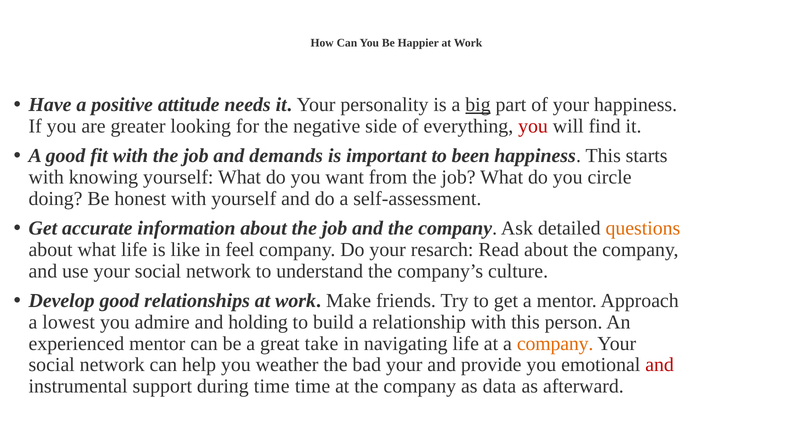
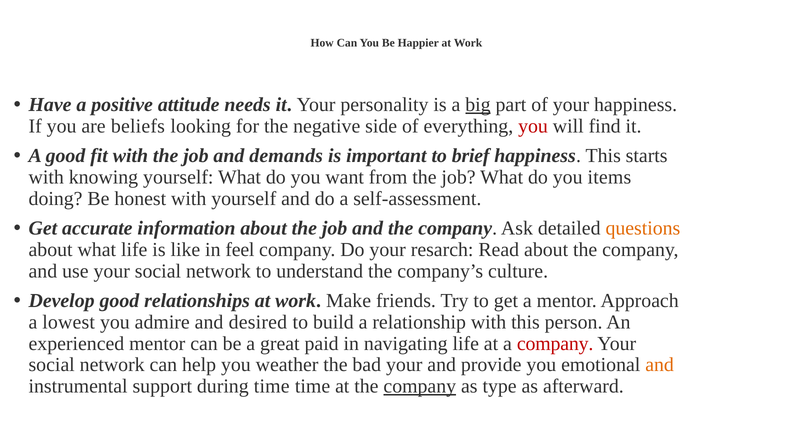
greater: greater -> beliefs (138, 126)
been: been -> brief (471, 156)
circle: circle -> items (609, 177)
holding: holding -> desired (258, 322)
take: take -> paid (322, 344)
company colour: orange -> red (555, 344)
and colour: red -> orange (660, 365)
company underline: none -> present (420, 386)
data: data -> type (500, 386)
